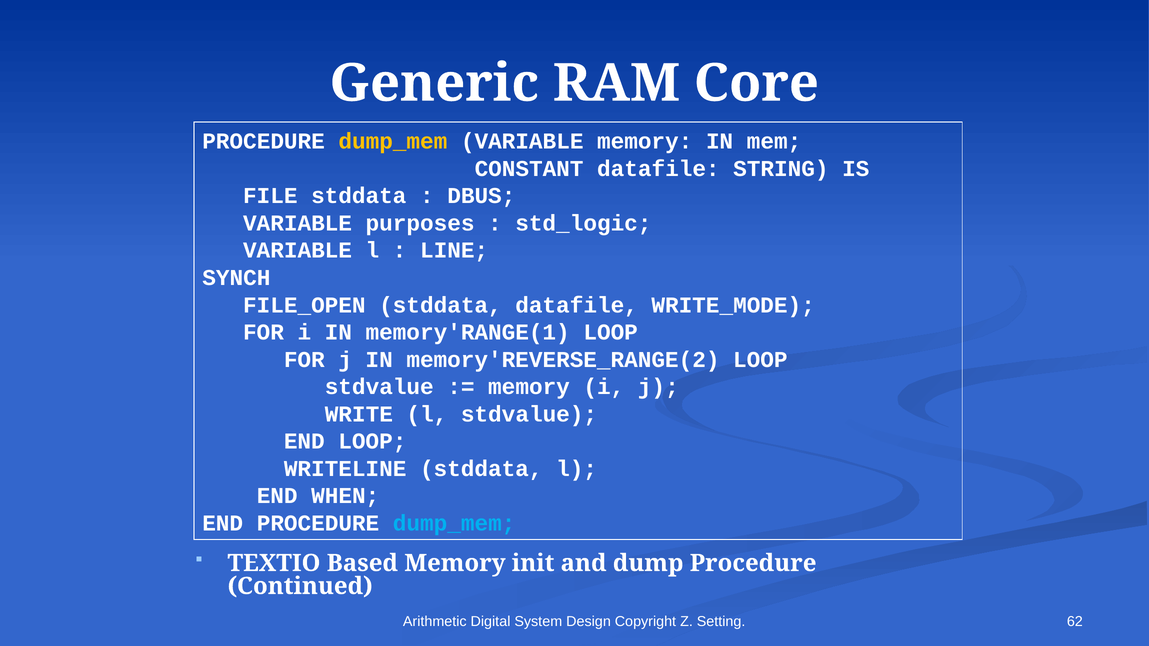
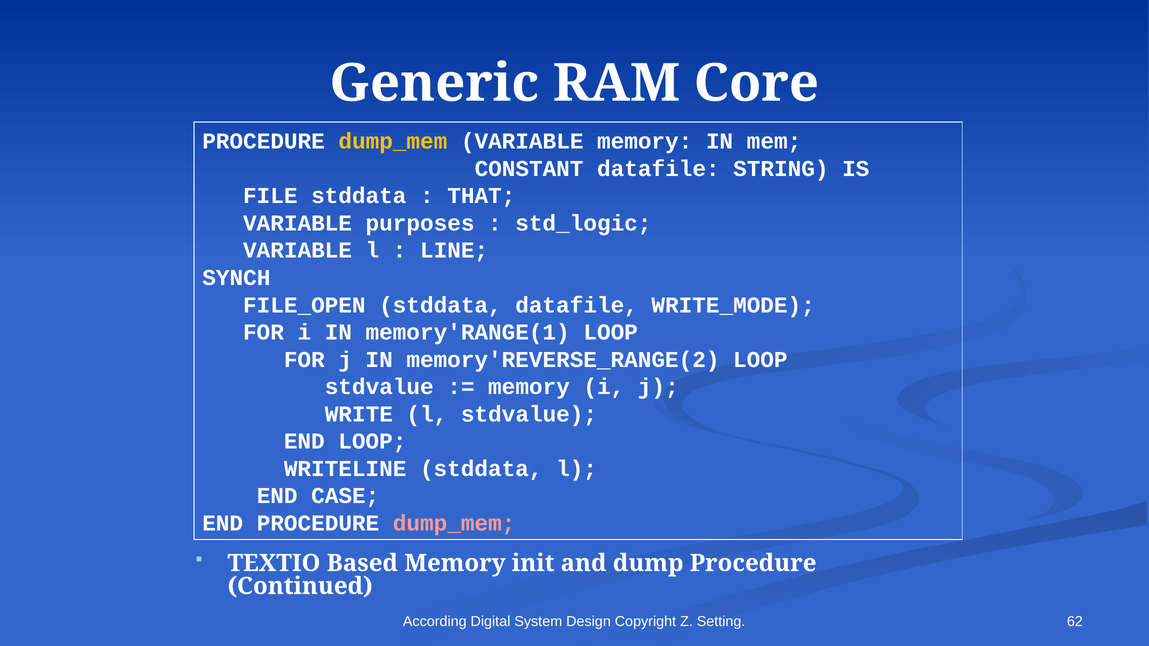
DBUS: DBUS -> THAT (481, 196)
WHEN: WHEN -> CASE (345, 496)
dump_mem colour: light blue -> pink (454, 523)
Arithmetic: Arithmetic -> According (435, 622)
